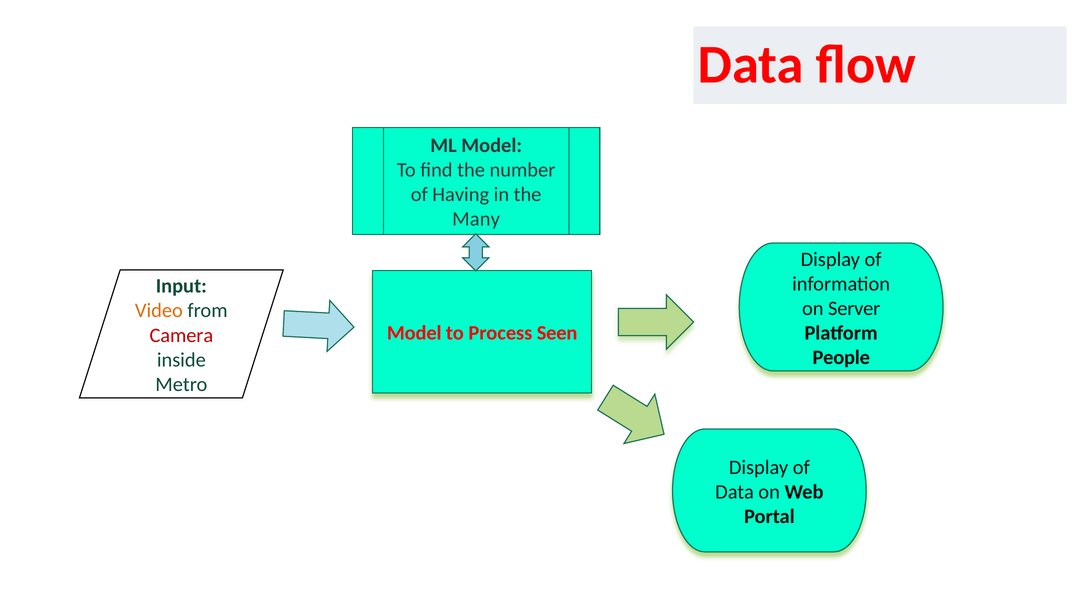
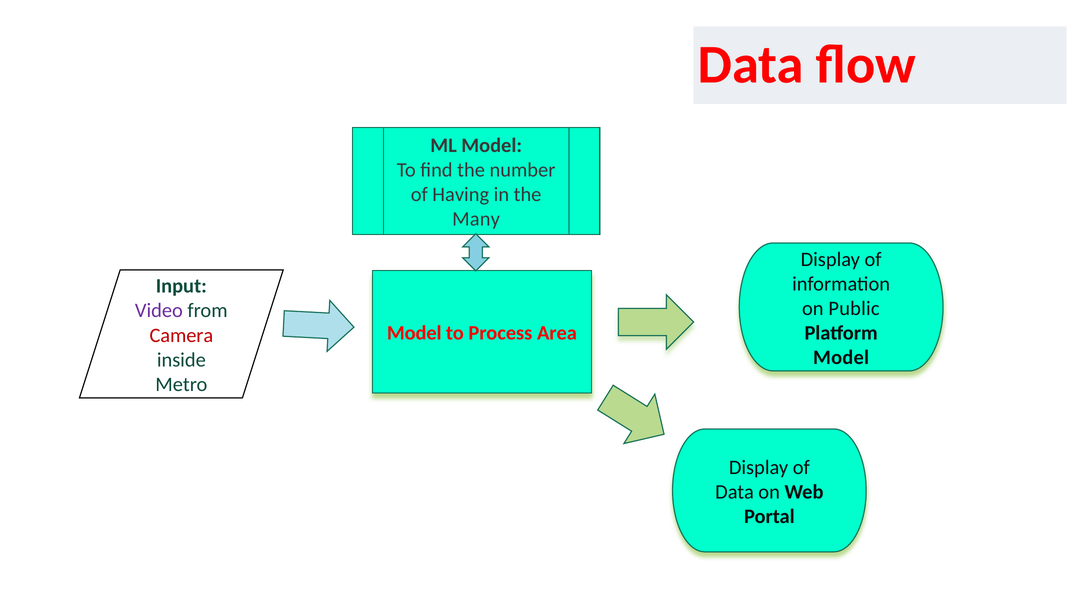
Server: Server -> Public (854, 308)
Video colour: orange -> purple (159, 311)
Seen: Seen -> Area (557, 333)
People: People -> Model (841, 357)
